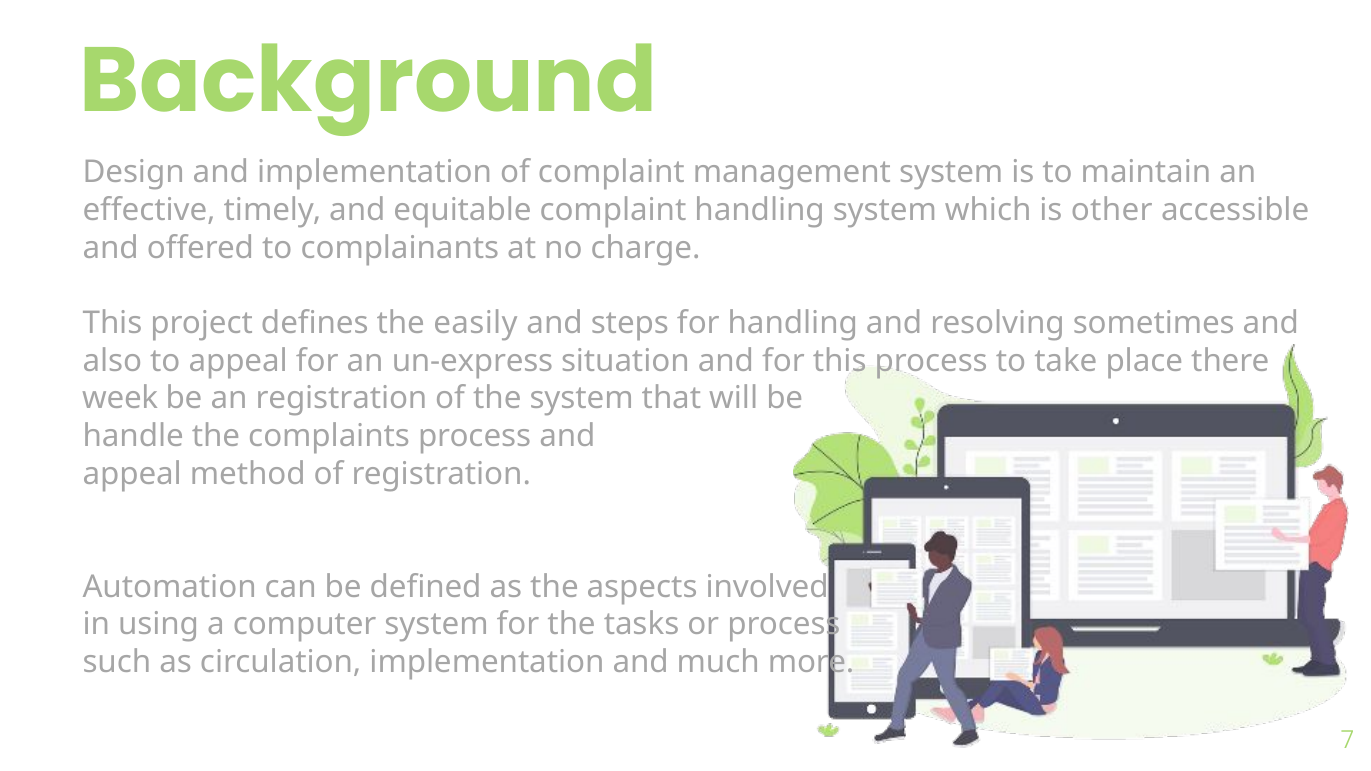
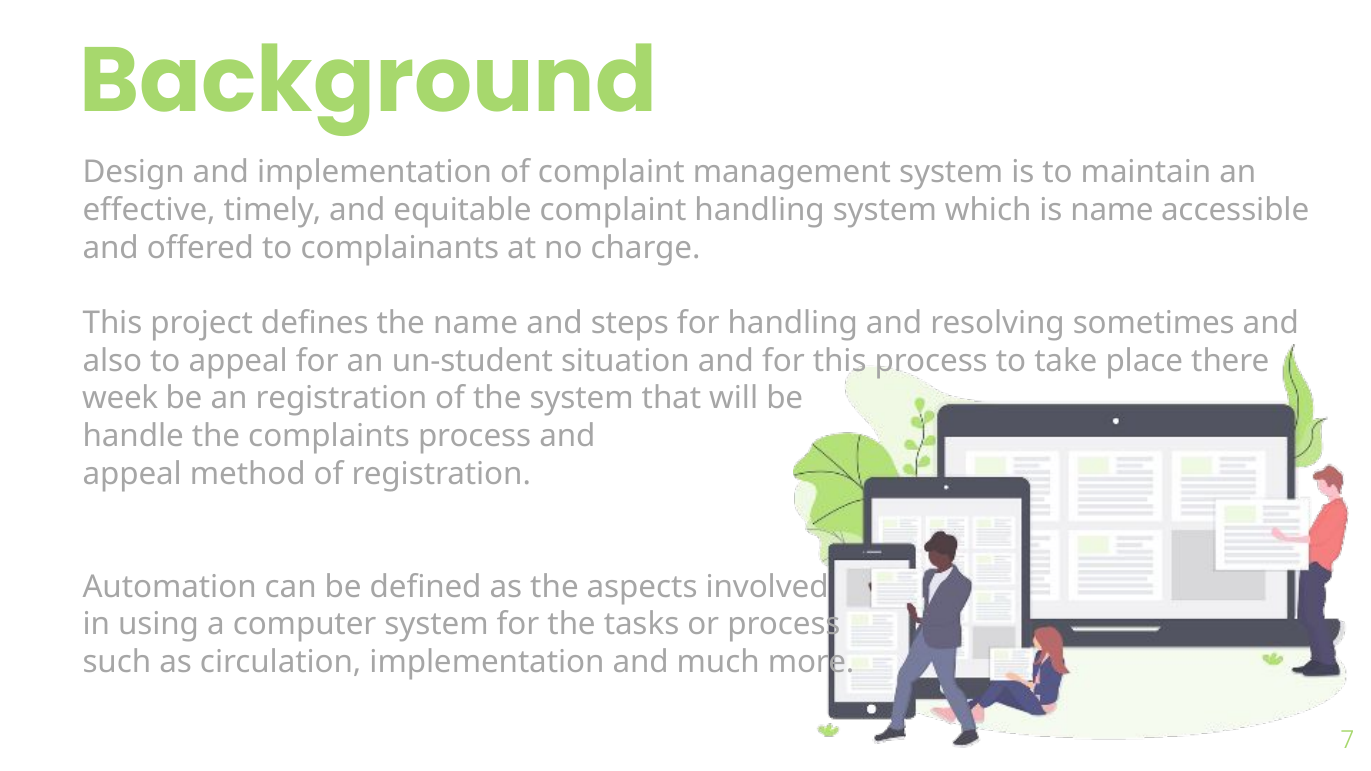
is other: other -> name (1112, 210)
the easily: easily -> name (476, 323)
un-express: un-express -> un-student (472, 361)
